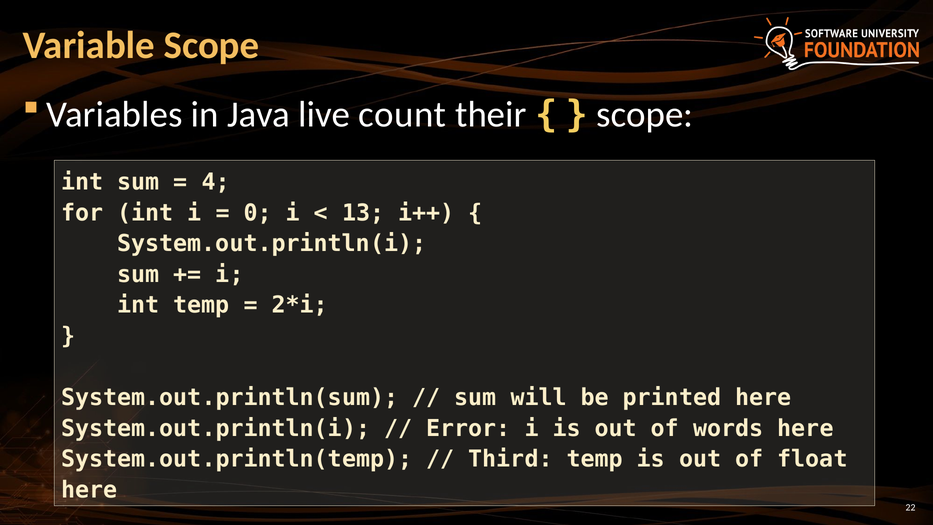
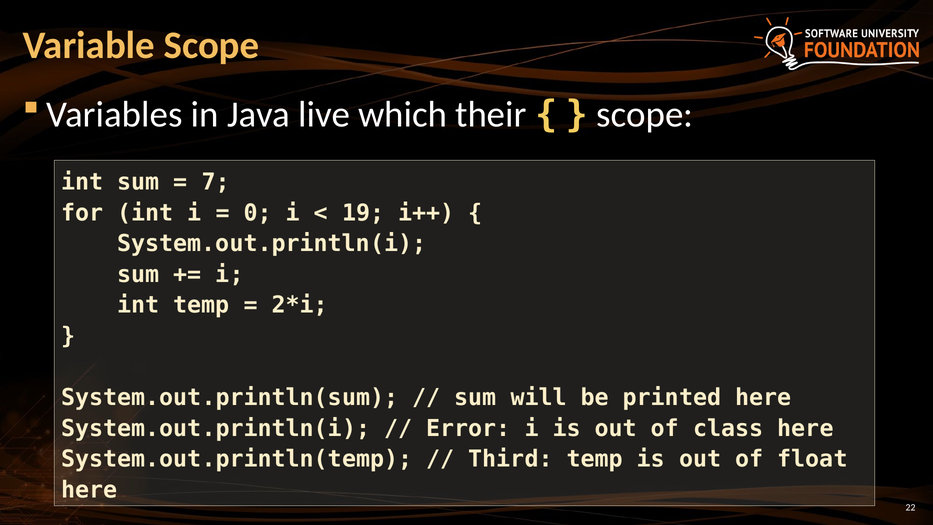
count: count -> which (403, 114)
4: 4 -> 7 (216, 182)
13: 13 -> 19 (363, 213)
words: words -> class (728, 428)
